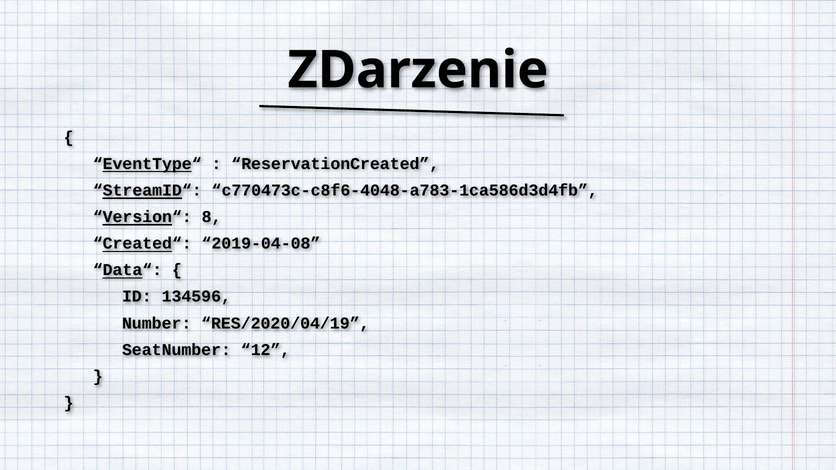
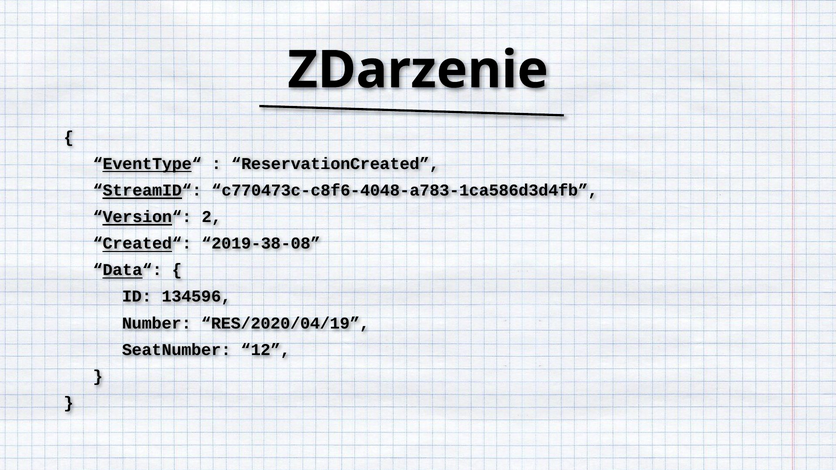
8: 8 -> 2 (212, 217)
2019-04-08: 2019-04-08 -> 2019-38-08 (261, 243)
